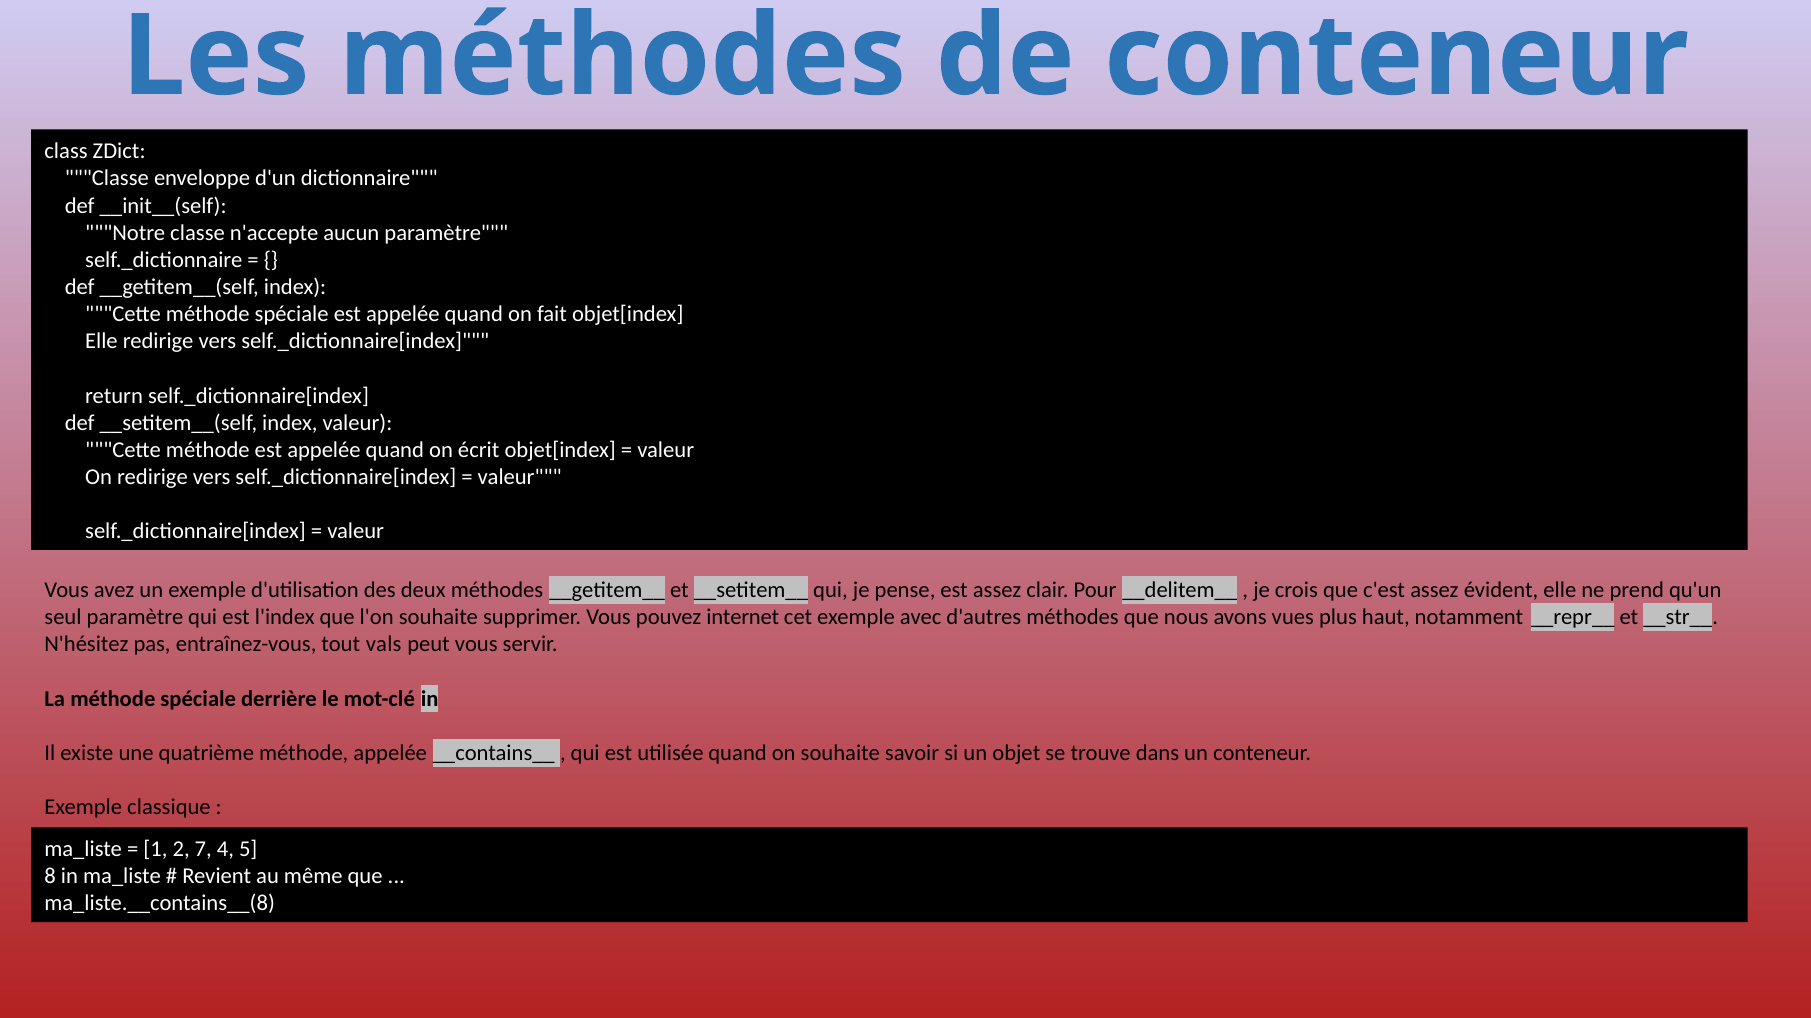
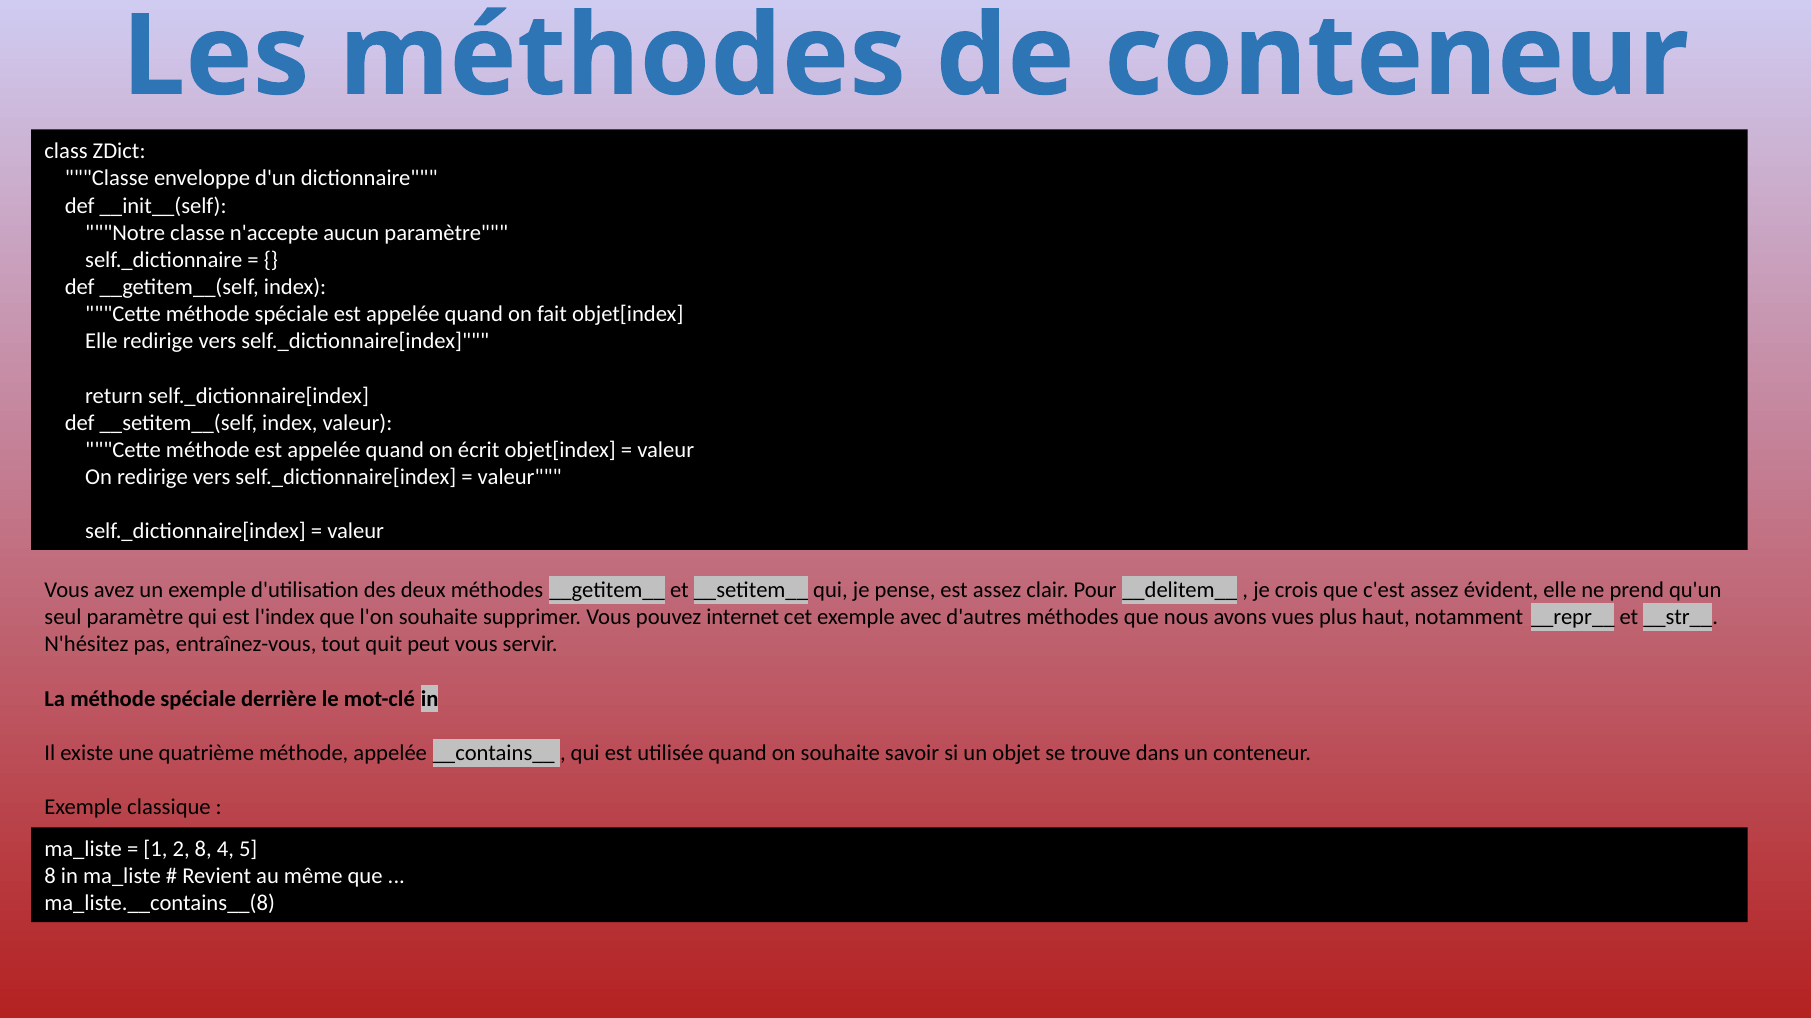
vals: vals -> quit (384, 645)
2 7: 7 -> 8 (203, 850)
